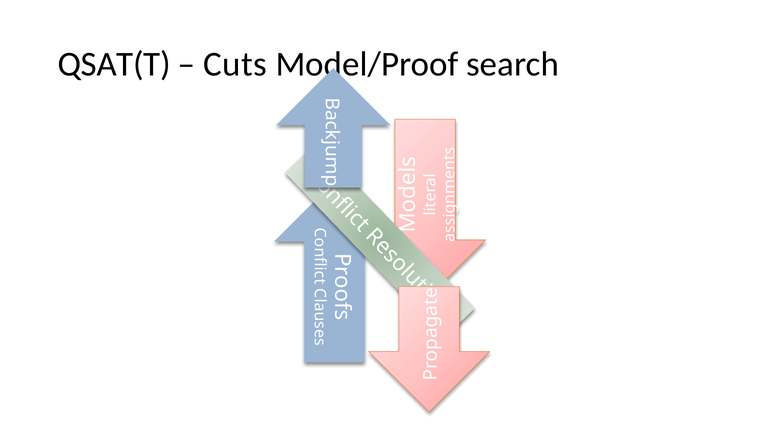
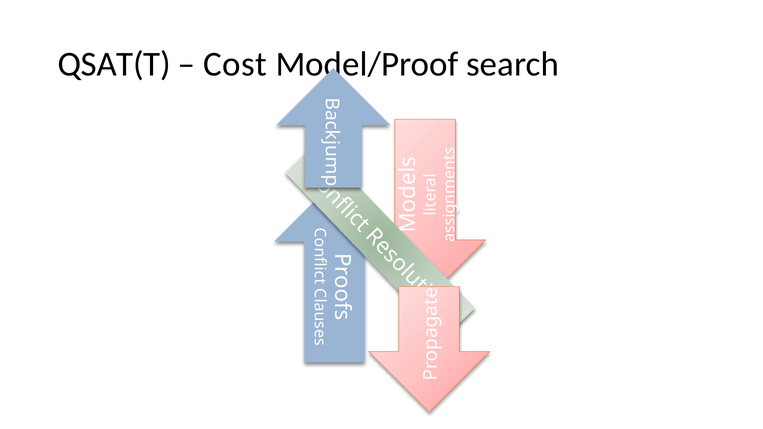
Cuts: Cuts -> Cost (235, 64)
